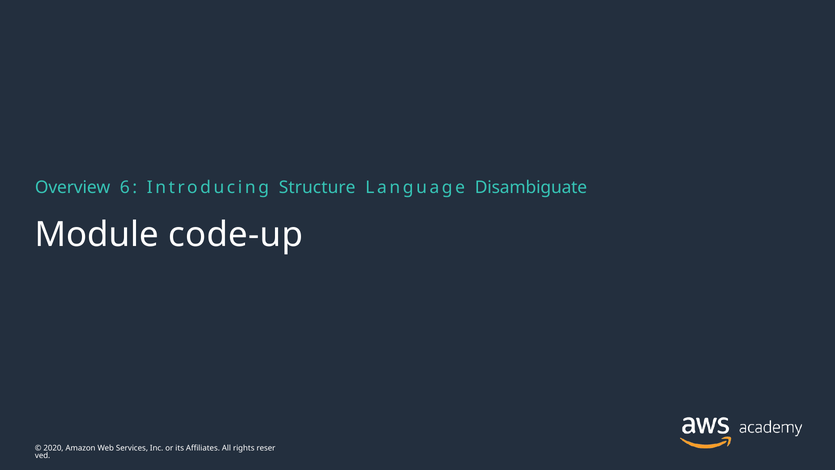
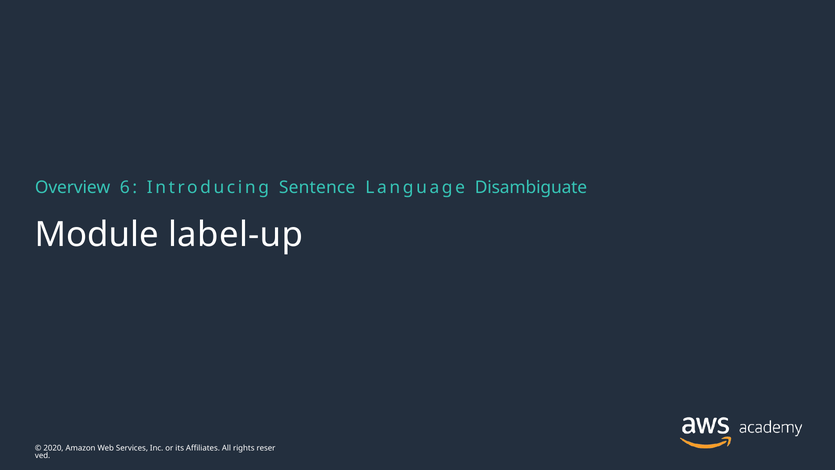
Structure: Structure -> Sentence (317, 187)
code-up: code-up -> label-up (236, 235)
